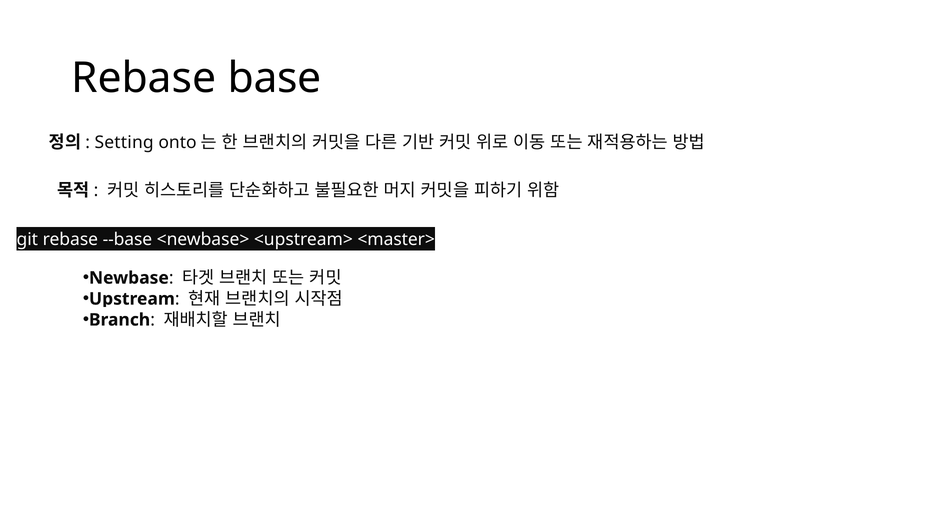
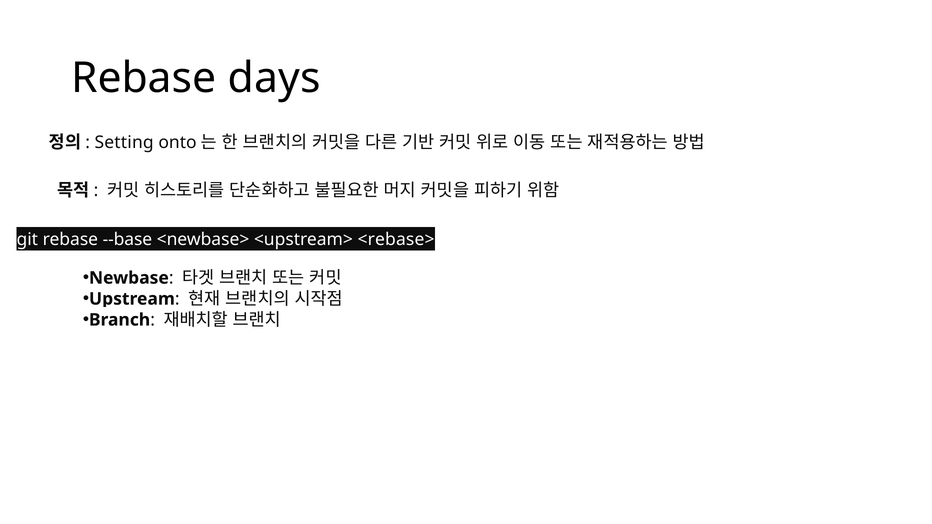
base: base -> days (274, 78)
<master>: <master> -> <rebase> (396, 240)
